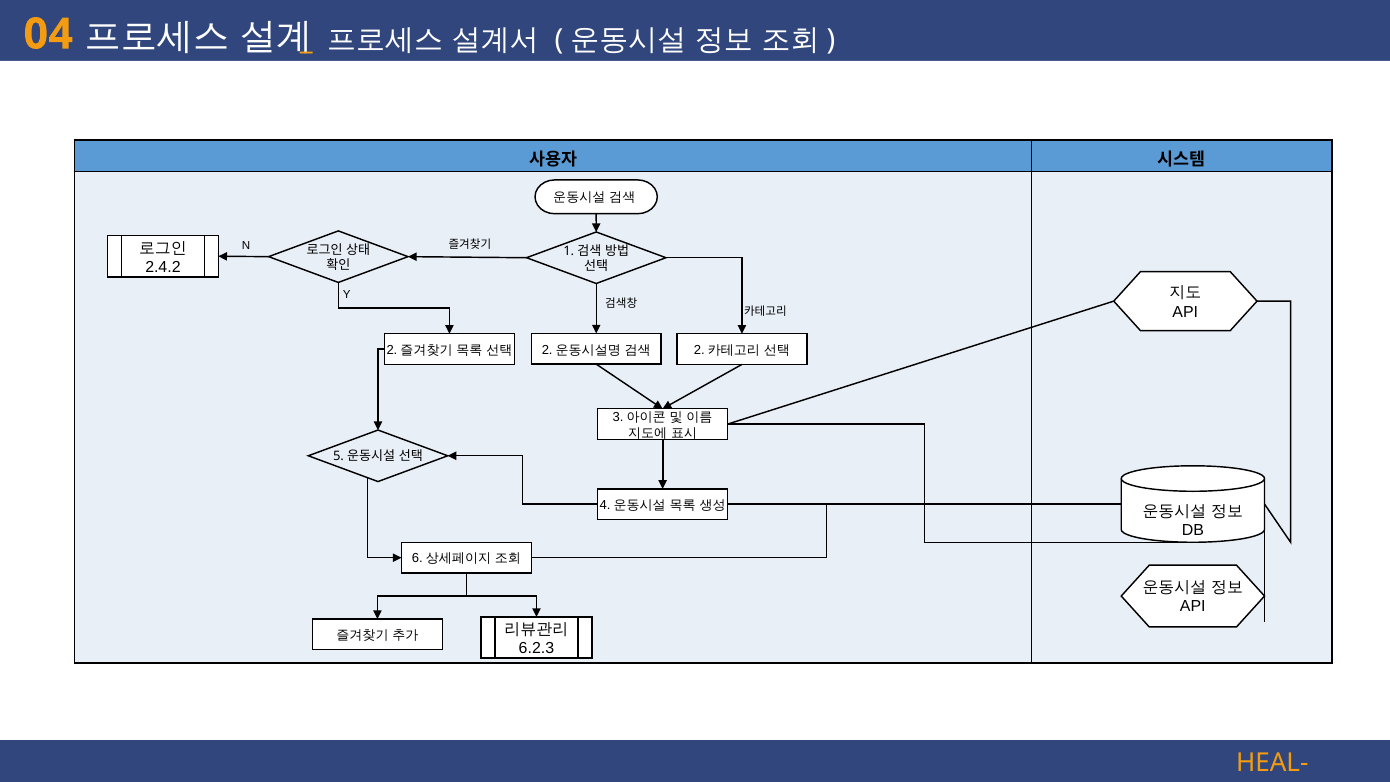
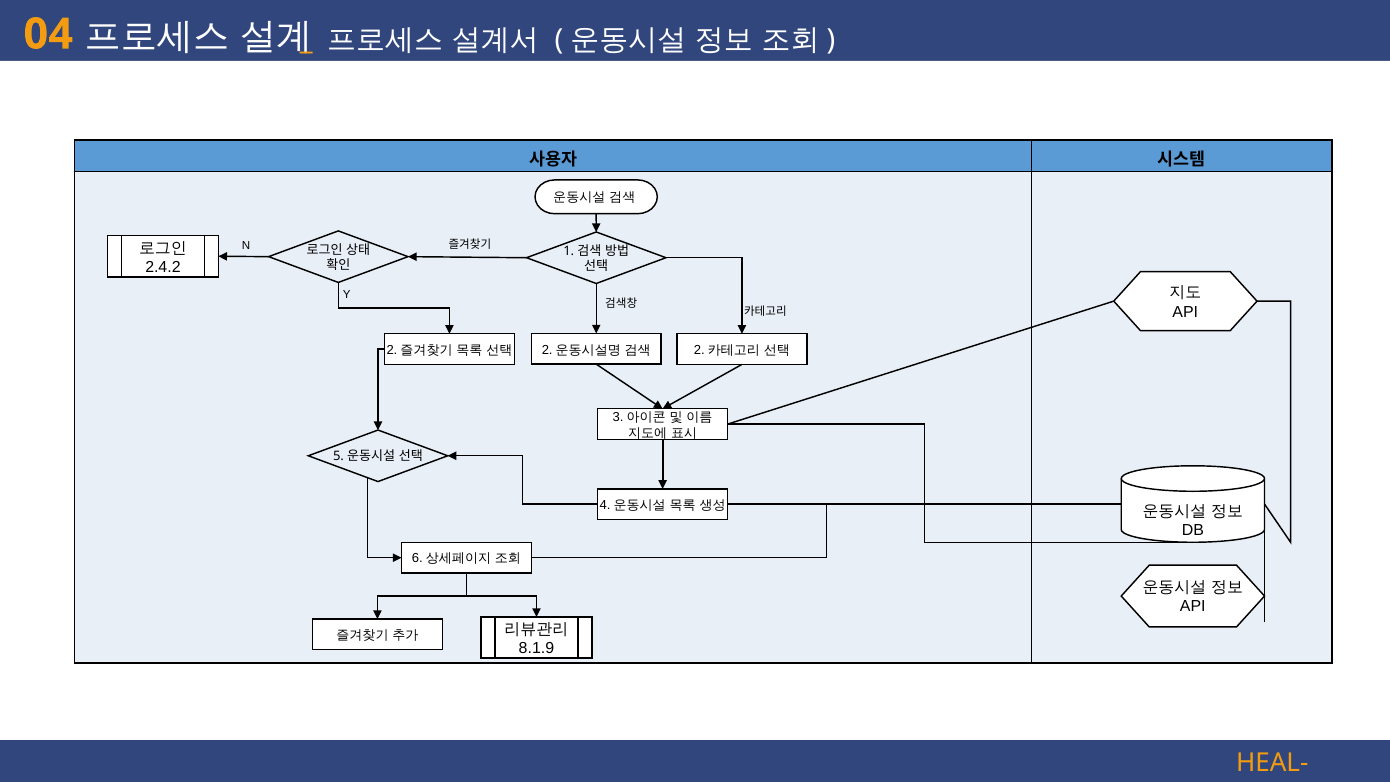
6.2.3: 6.2.3 -> 8.1.9 (536, 648)
